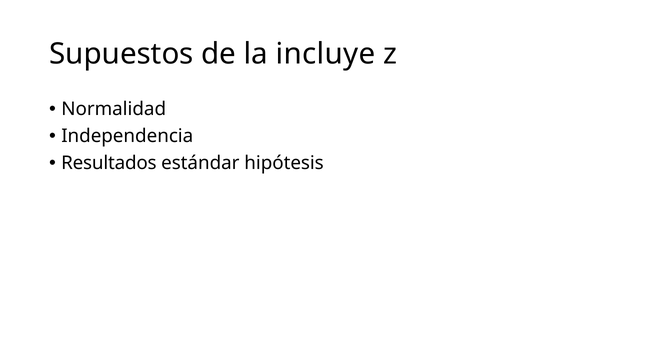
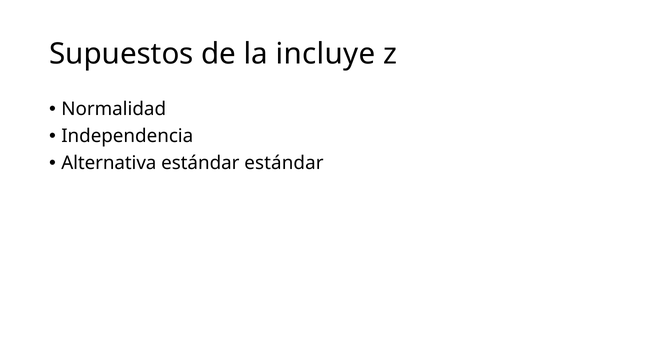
Resultados: Resultados -> Alternativa (109, 163)
estándar hipótesis: hipótesis -> estándar (284, 163)
